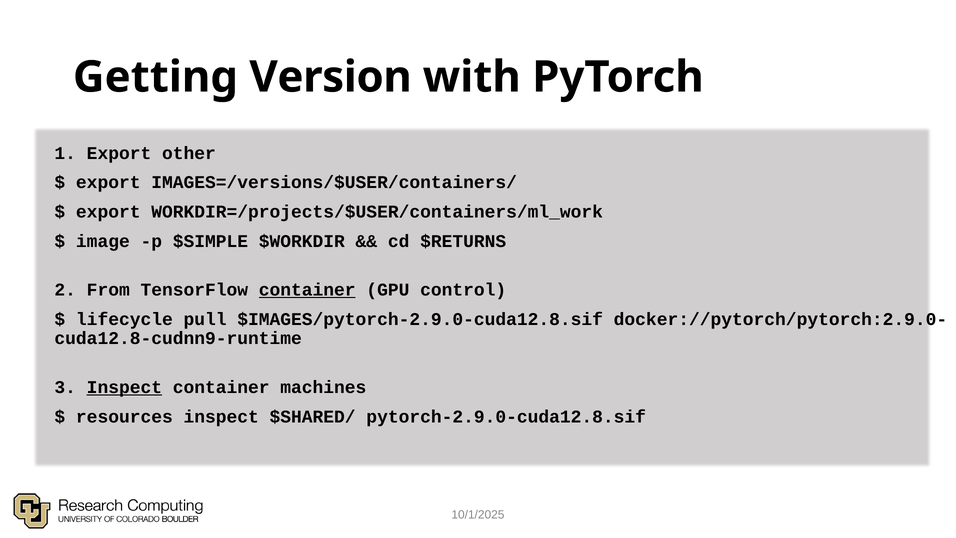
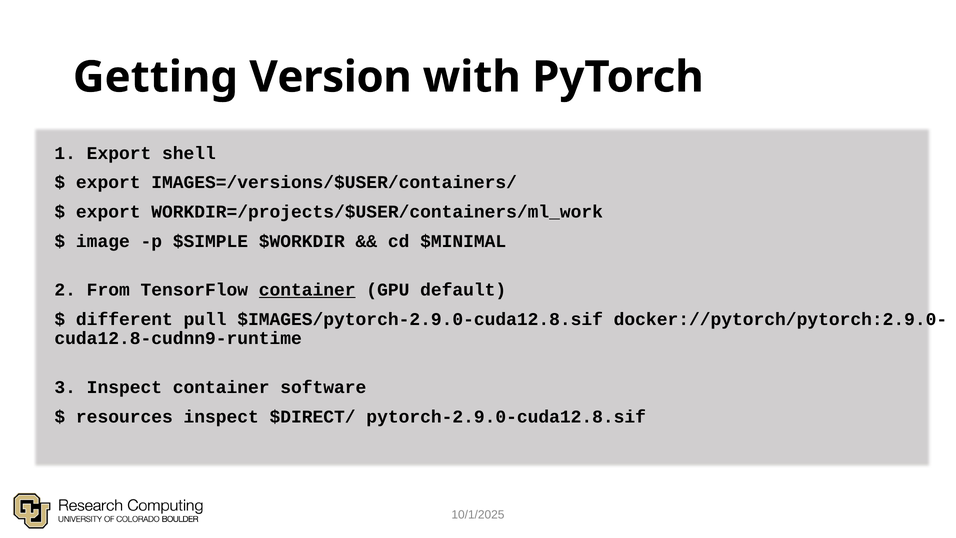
other: other -> shell (189, 153)
$RETURNS: $RETURNS -> $MINIMAL (463, 241)
control: control -> default (463, 290)
lifecycle: lifecycle -> different (124, 319)
Inspect underline: present -> none (124, 387)
machines: machines -> software (323, 387)
$SHARED/: $SHARED/ -> $DIRECT/ (313, 416)
